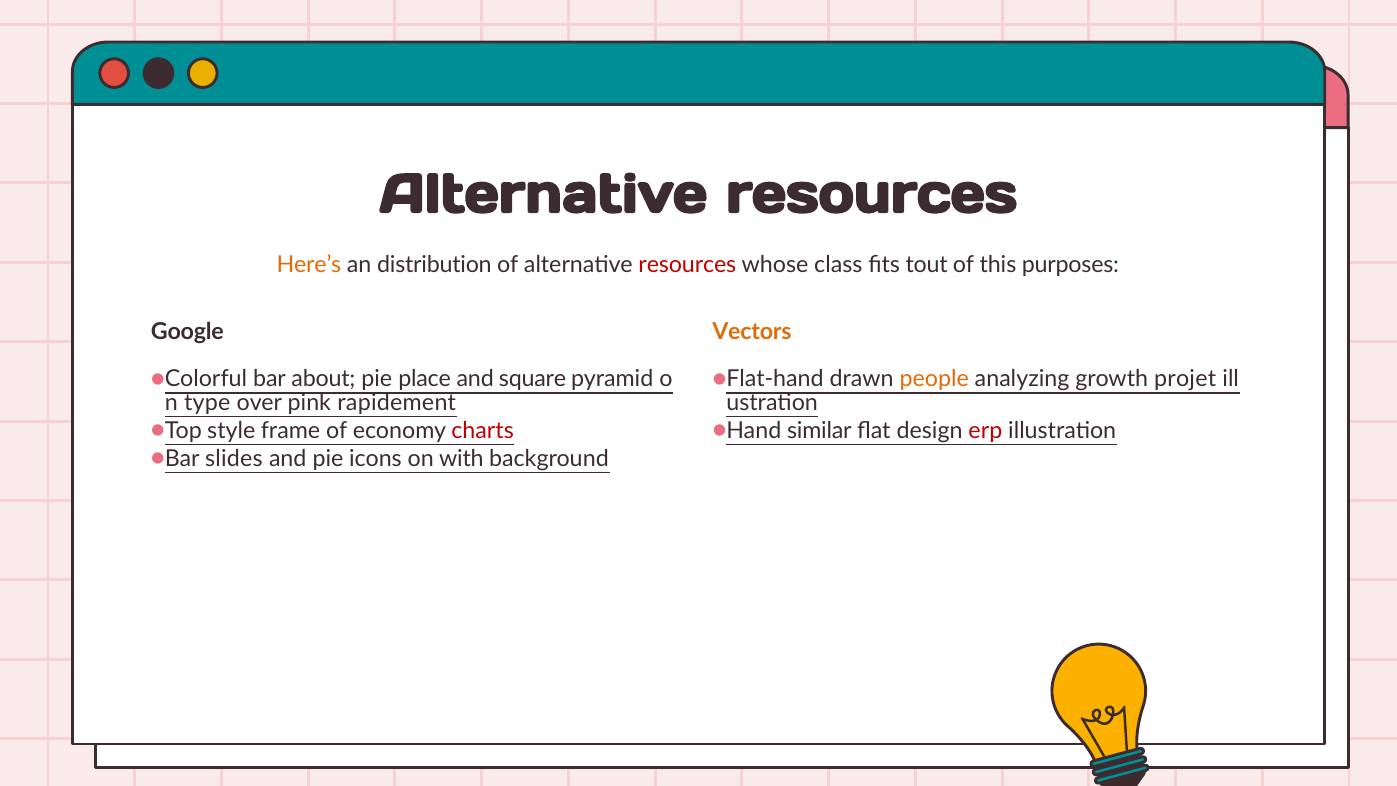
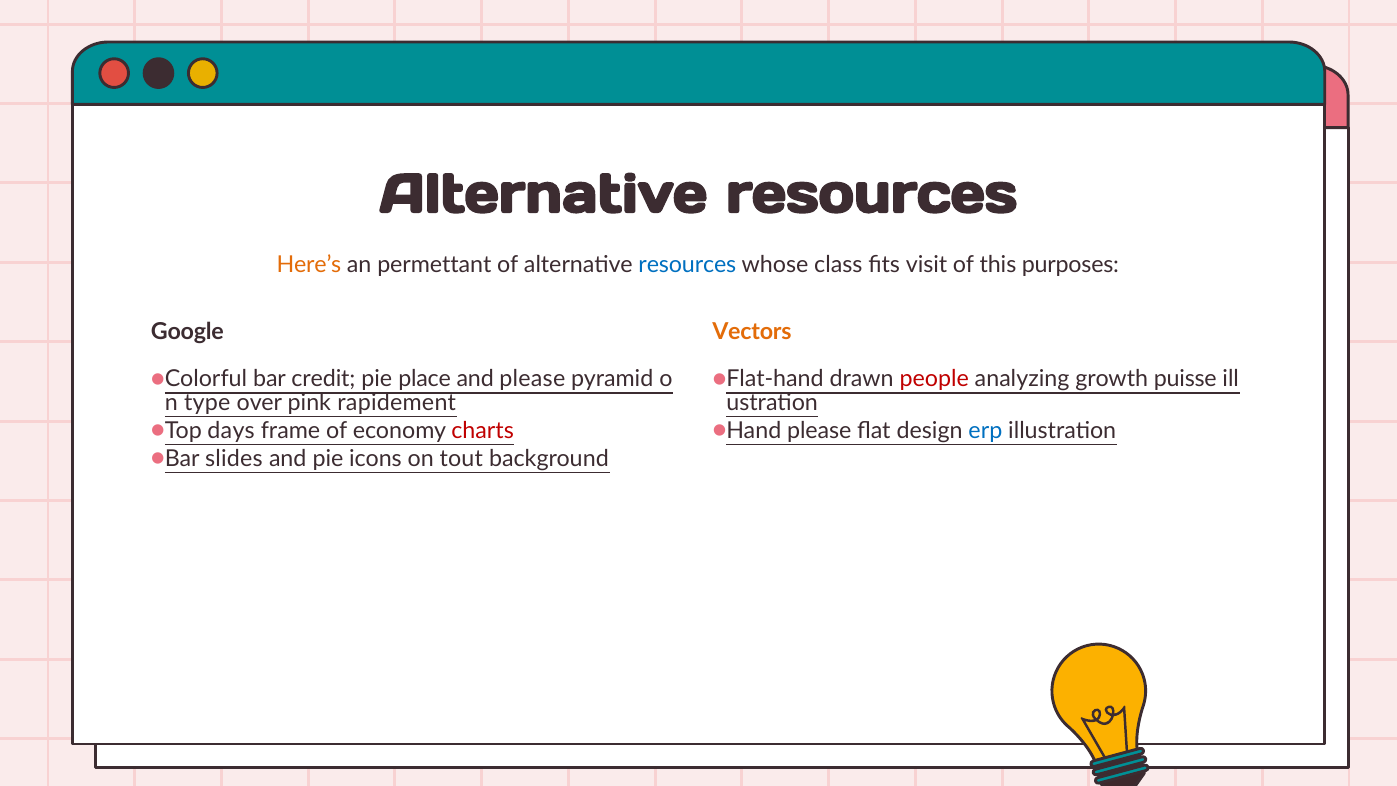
distribution: distribution -> permettant (434, 265)
resources colour: red -> blue (687, 265)
tout: tout -> visit (927, 265)
about: about -> credit (323, 379)
and square: square -> please (532, 379)
people colour: orange -> red (934, 379)
projet: projet -> puisse (1185, 379)
style: style -> days (231, 430)
similar: similar -> please (819, 430)
erp colour: red -> blue (985, 430)
with: with -> tout (461, 458)
